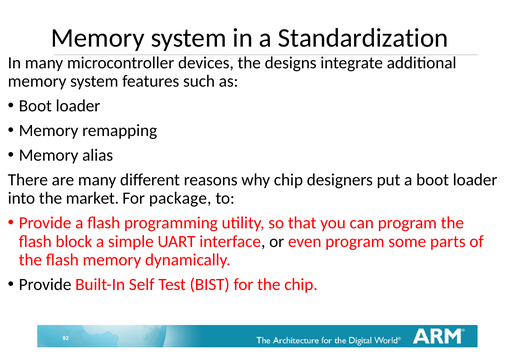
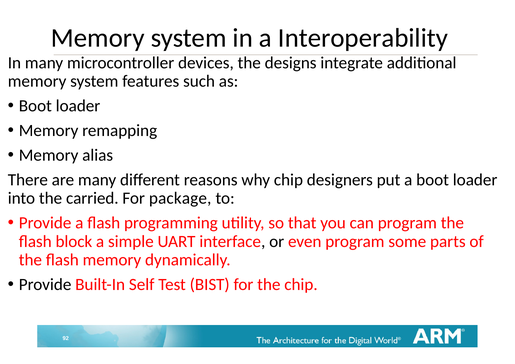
Standardization: Standardization -> Interoperability (363, 38)
market: market -> carried (92, 198)
